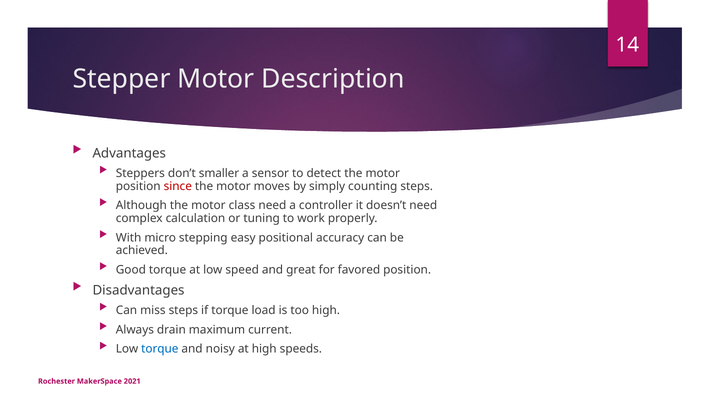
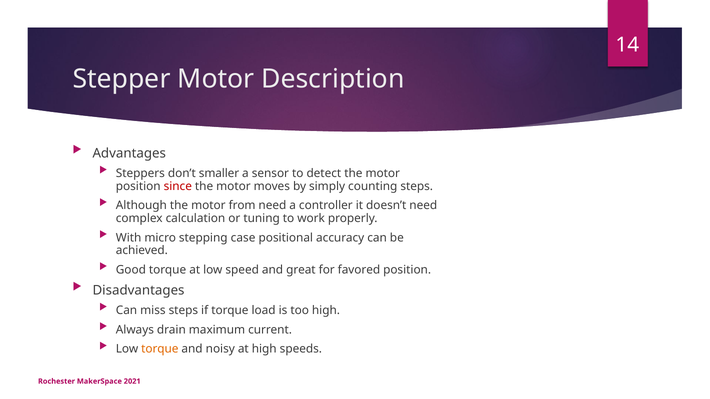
class: class -> from (242, 206)
easy: easy -> case (243, 238)
torque colour: blue -> orange (160, 349)
